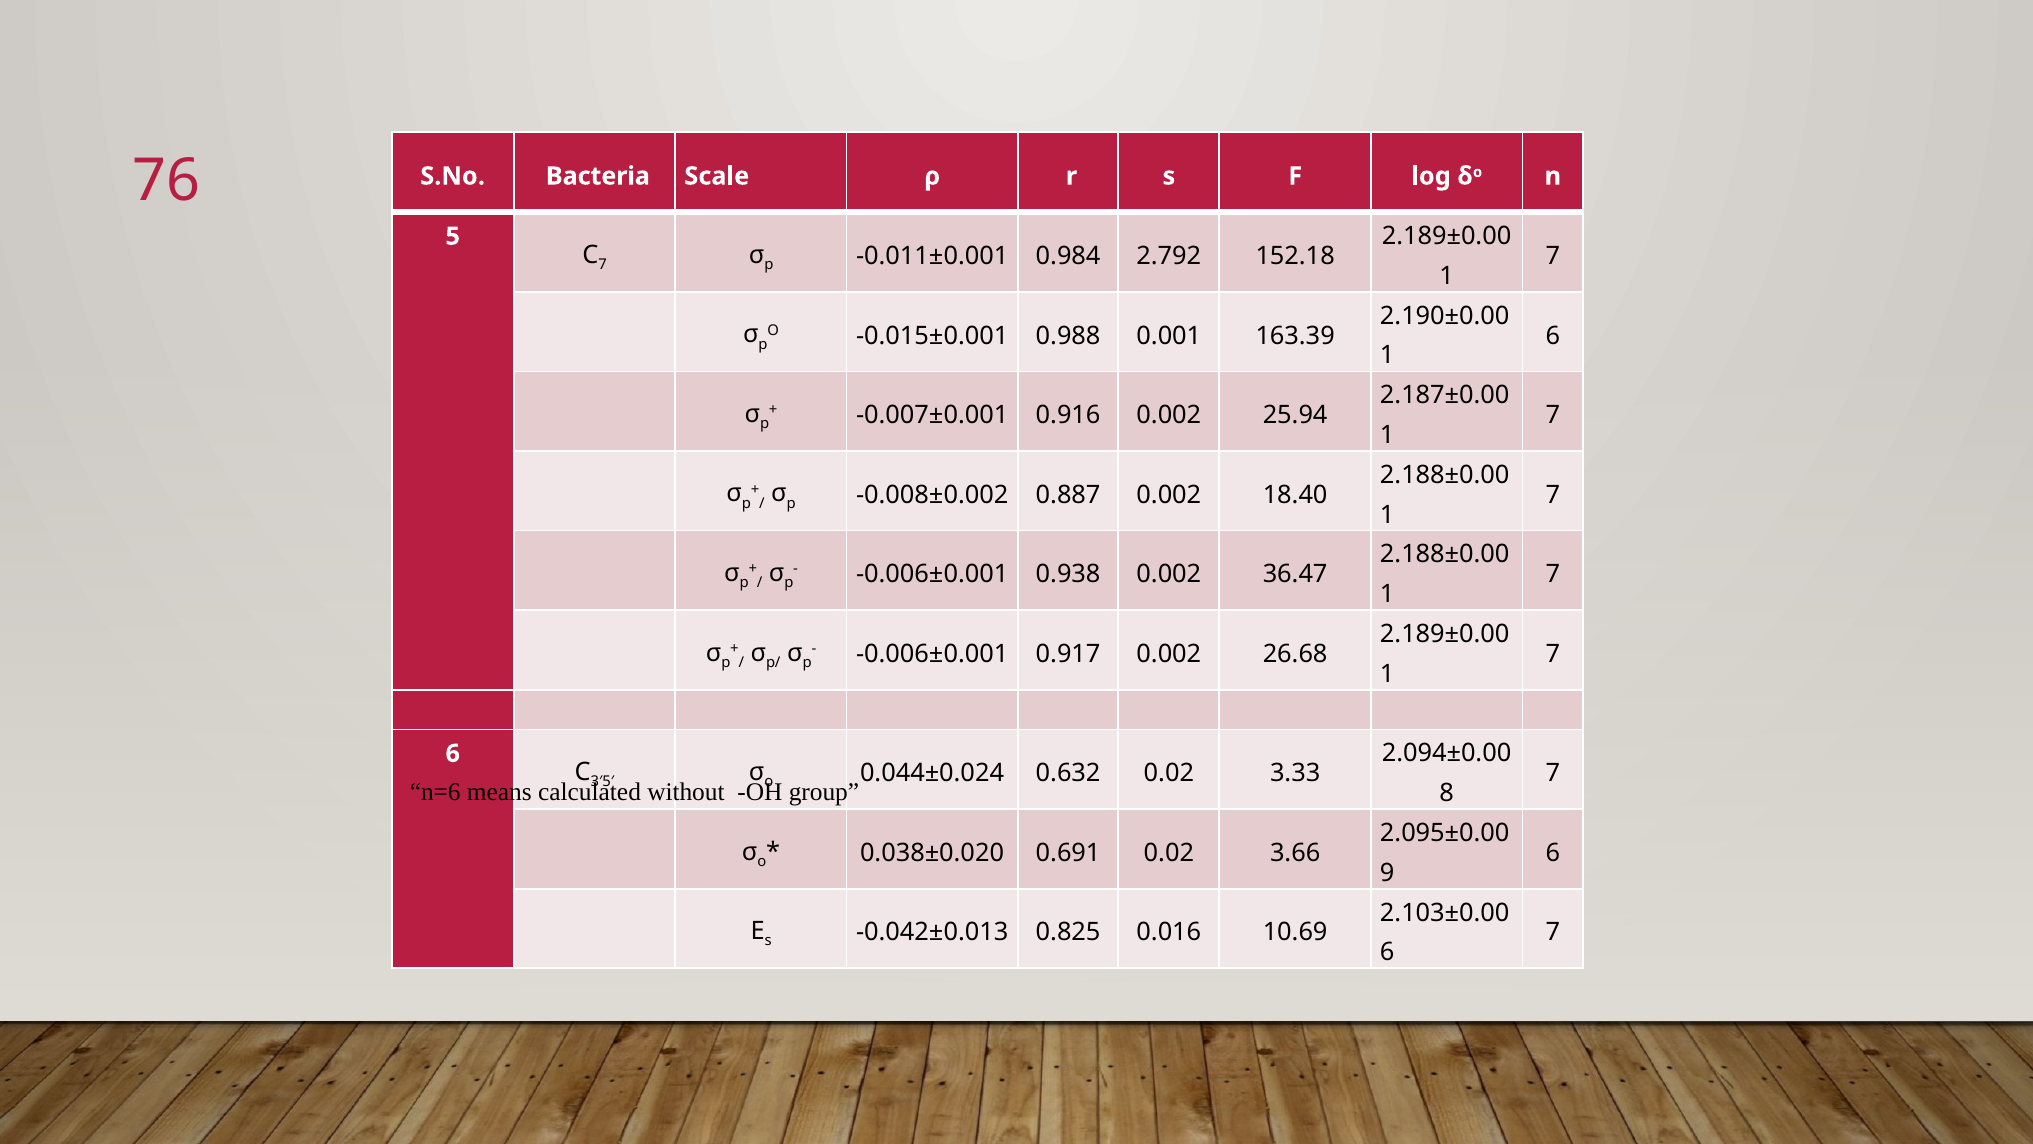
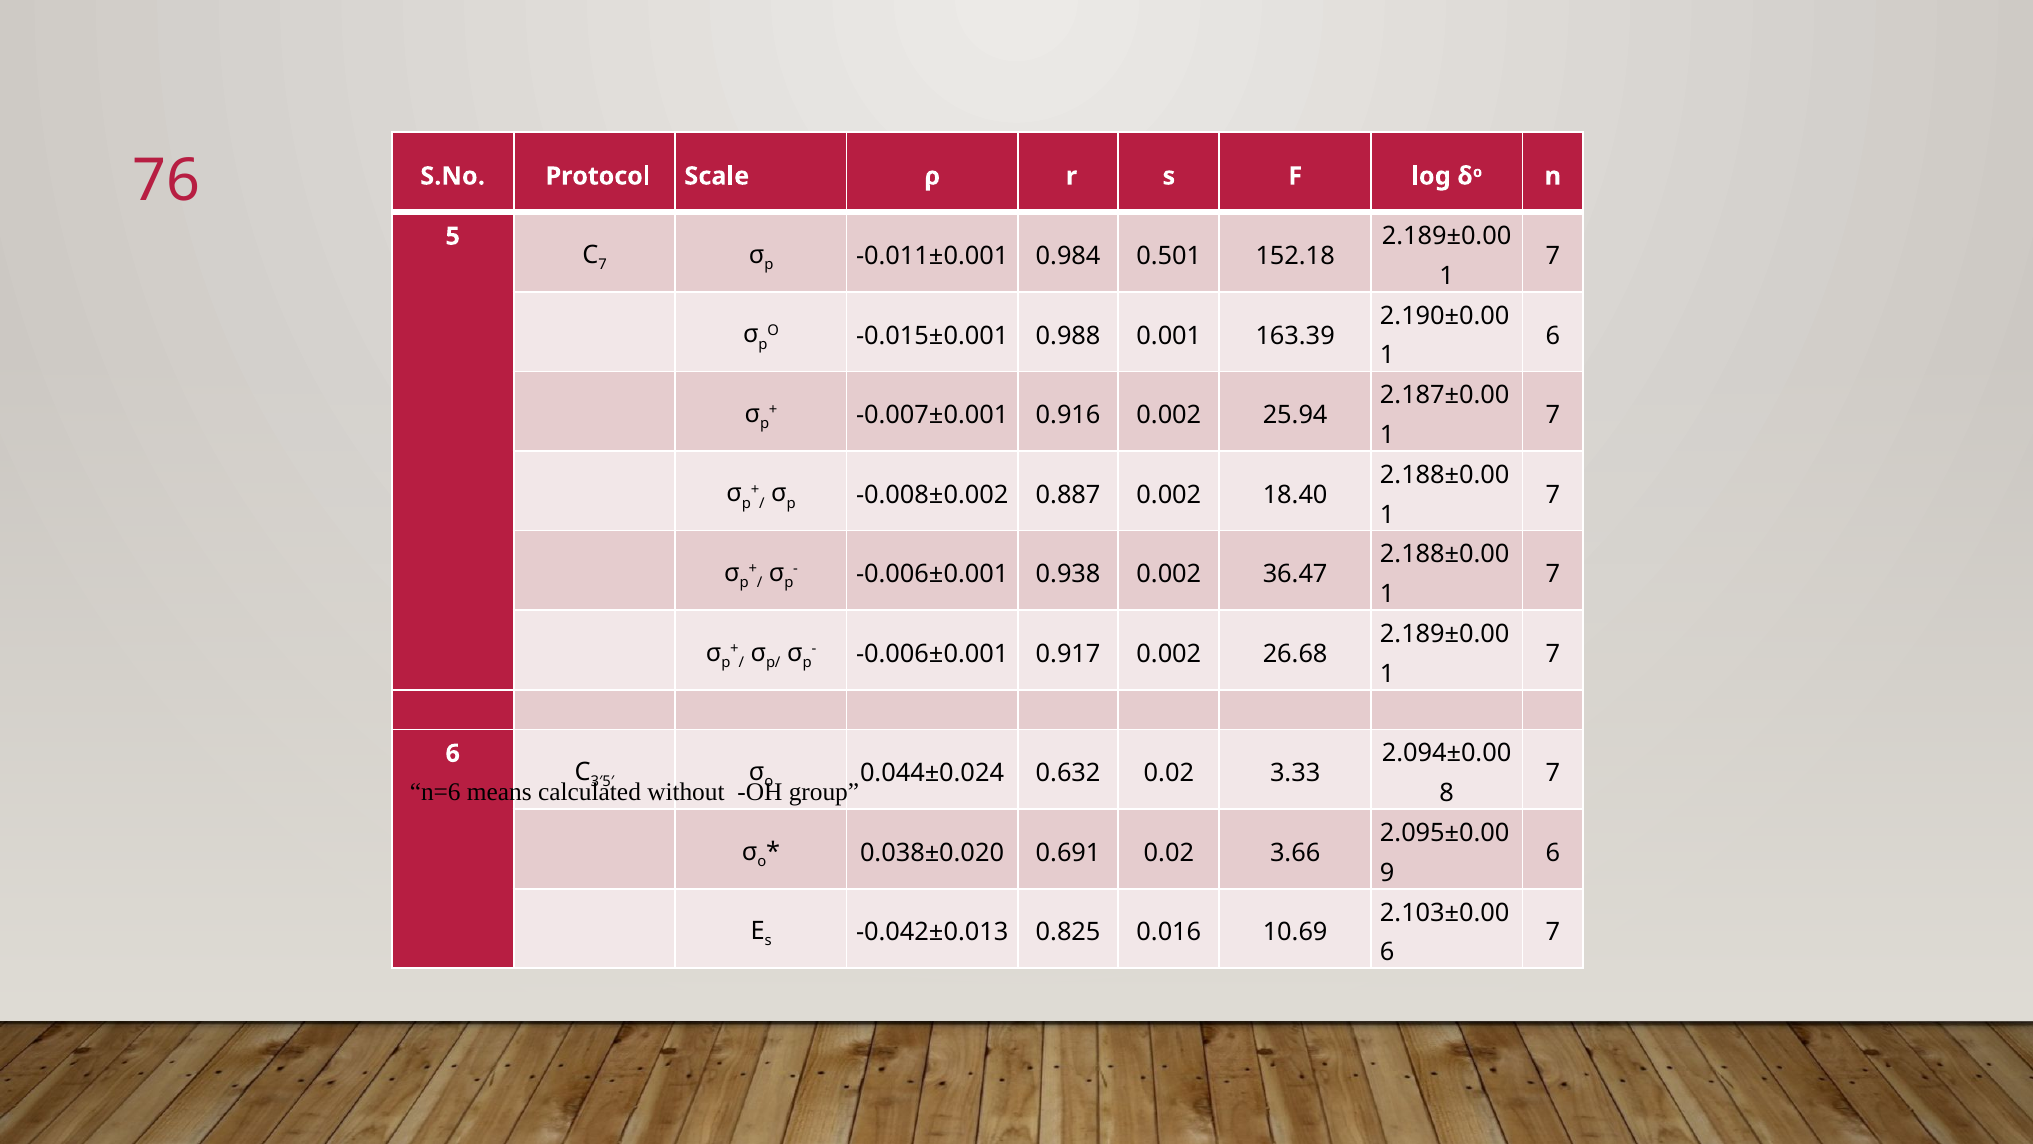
Bacteria: Bacteria -> Protocol (598, 176)
2.792: 2.792 -> 0.501 (1169, 256)
